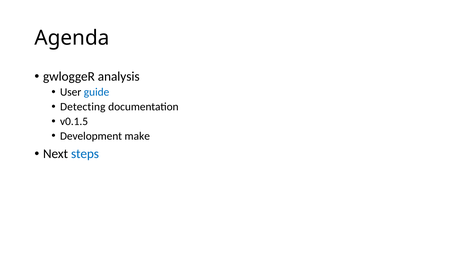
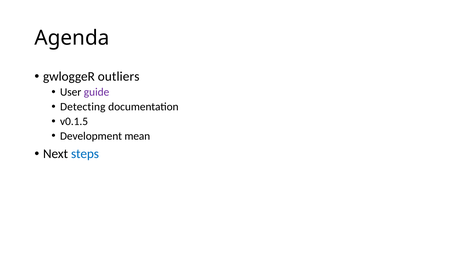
analysis: analysis -> outliers (119, 77)
guide colour: blue -> purple (97, 92)
make: make -> mean (137, 136)
